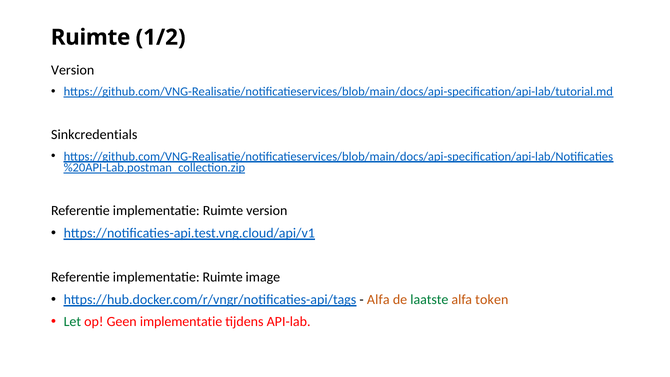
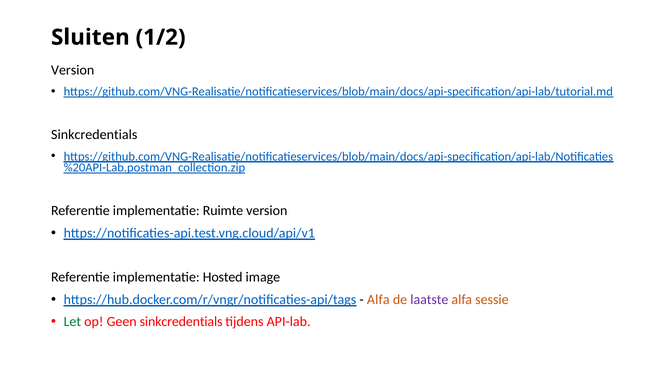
Ruimte: Ruimte -> Sluiten (90, 37)
Ruimte: Ruimte -> Hosted (223, 277)
laatste colour: green -> purple (429, 300)
token: token -> sessie (492, 300)
Geen implementatie: implementatie -> sinkcredentials (181, 322)
